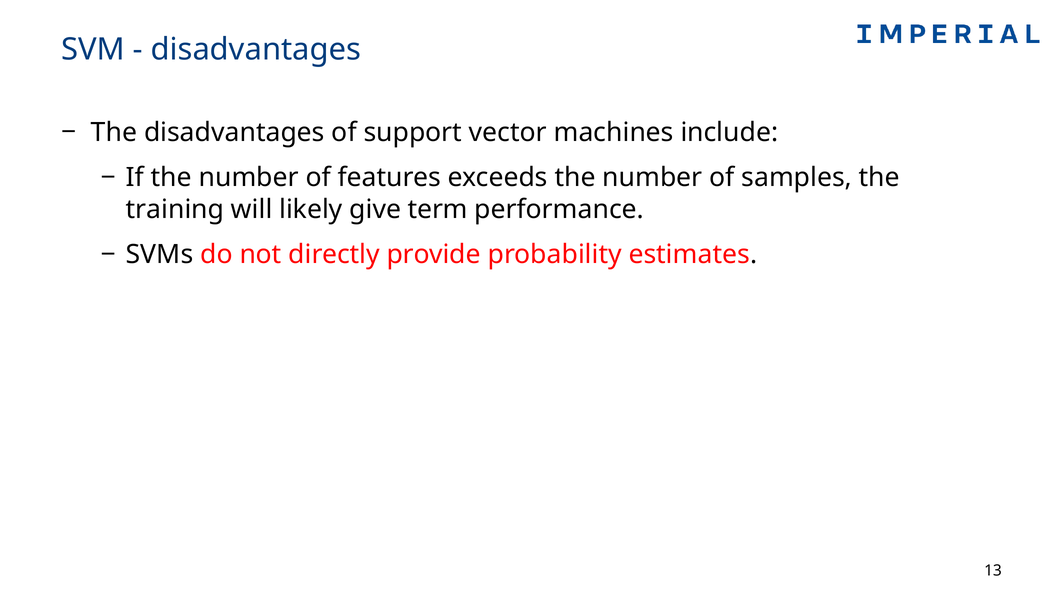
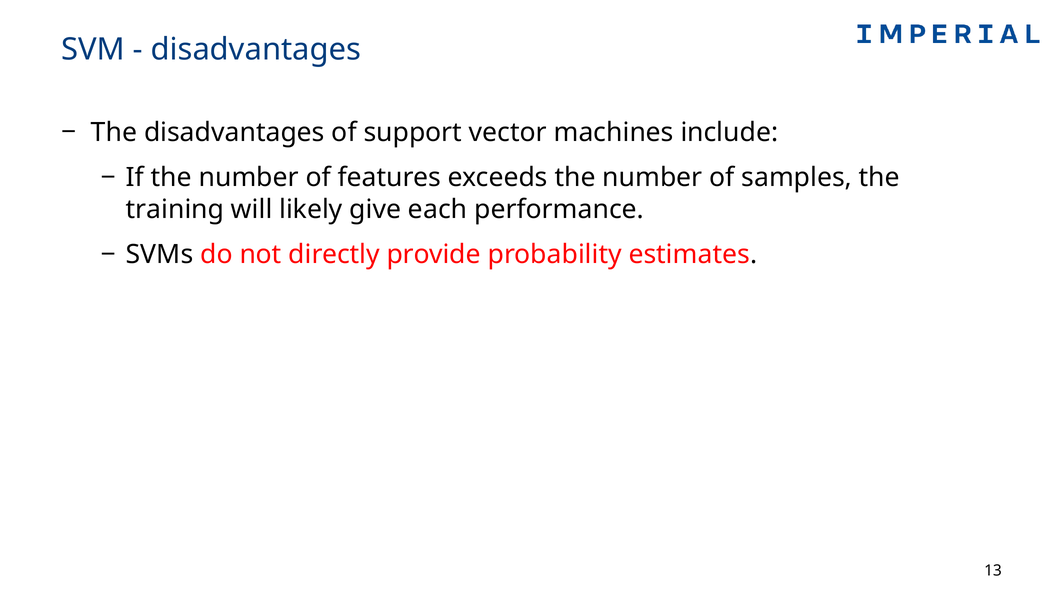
term: term -> each (438, 209)
